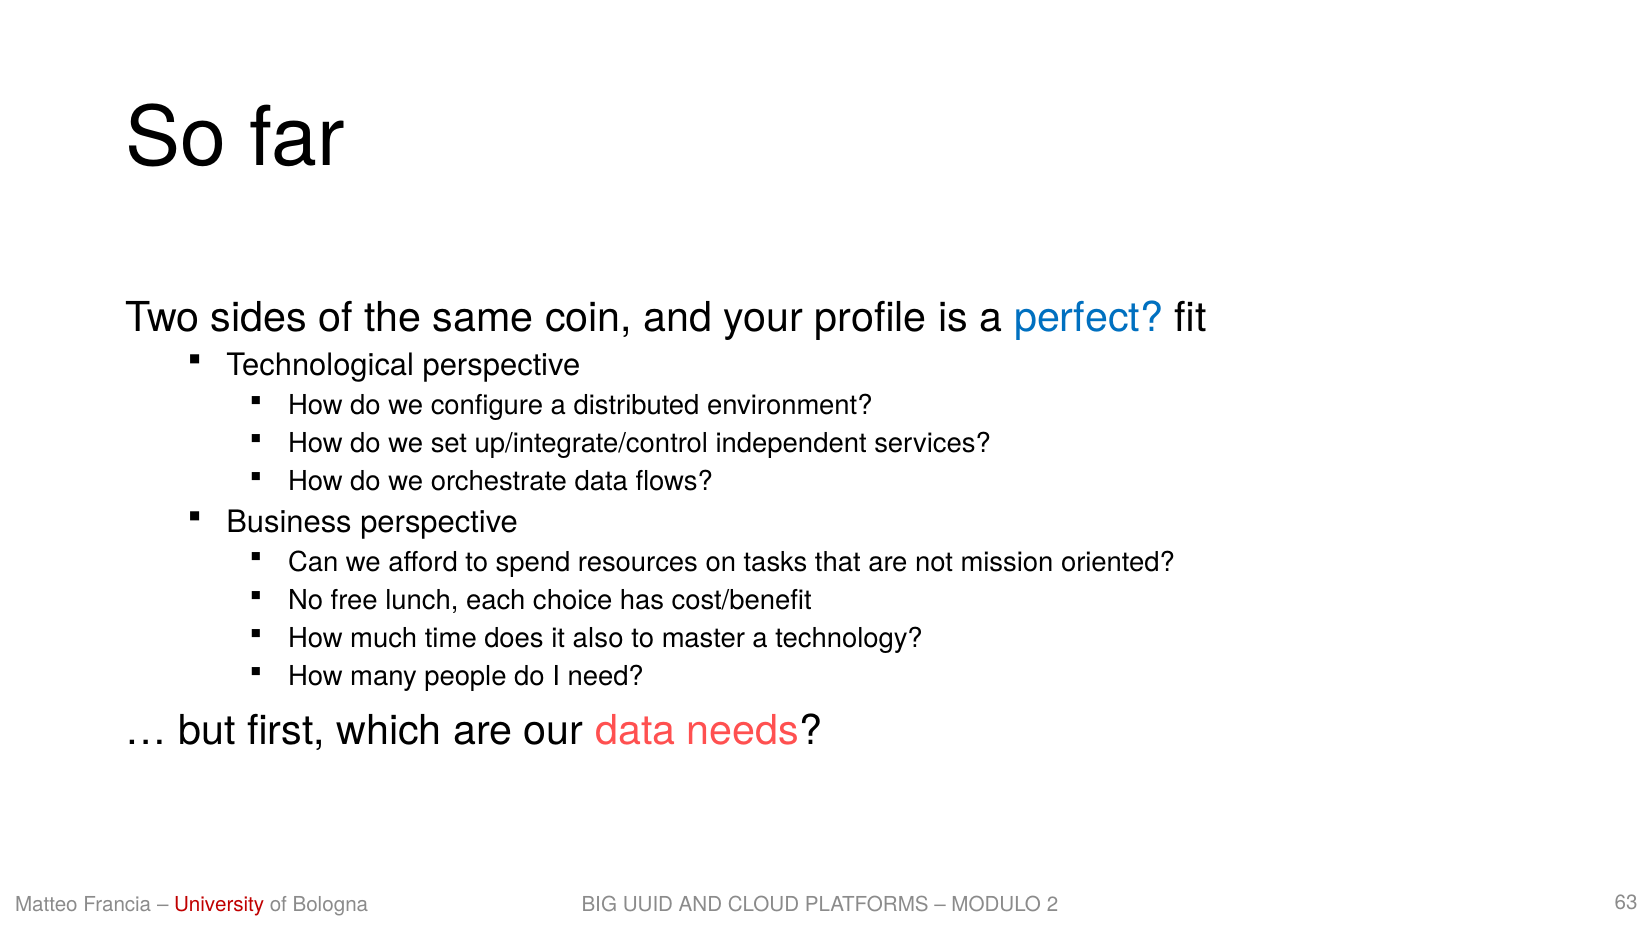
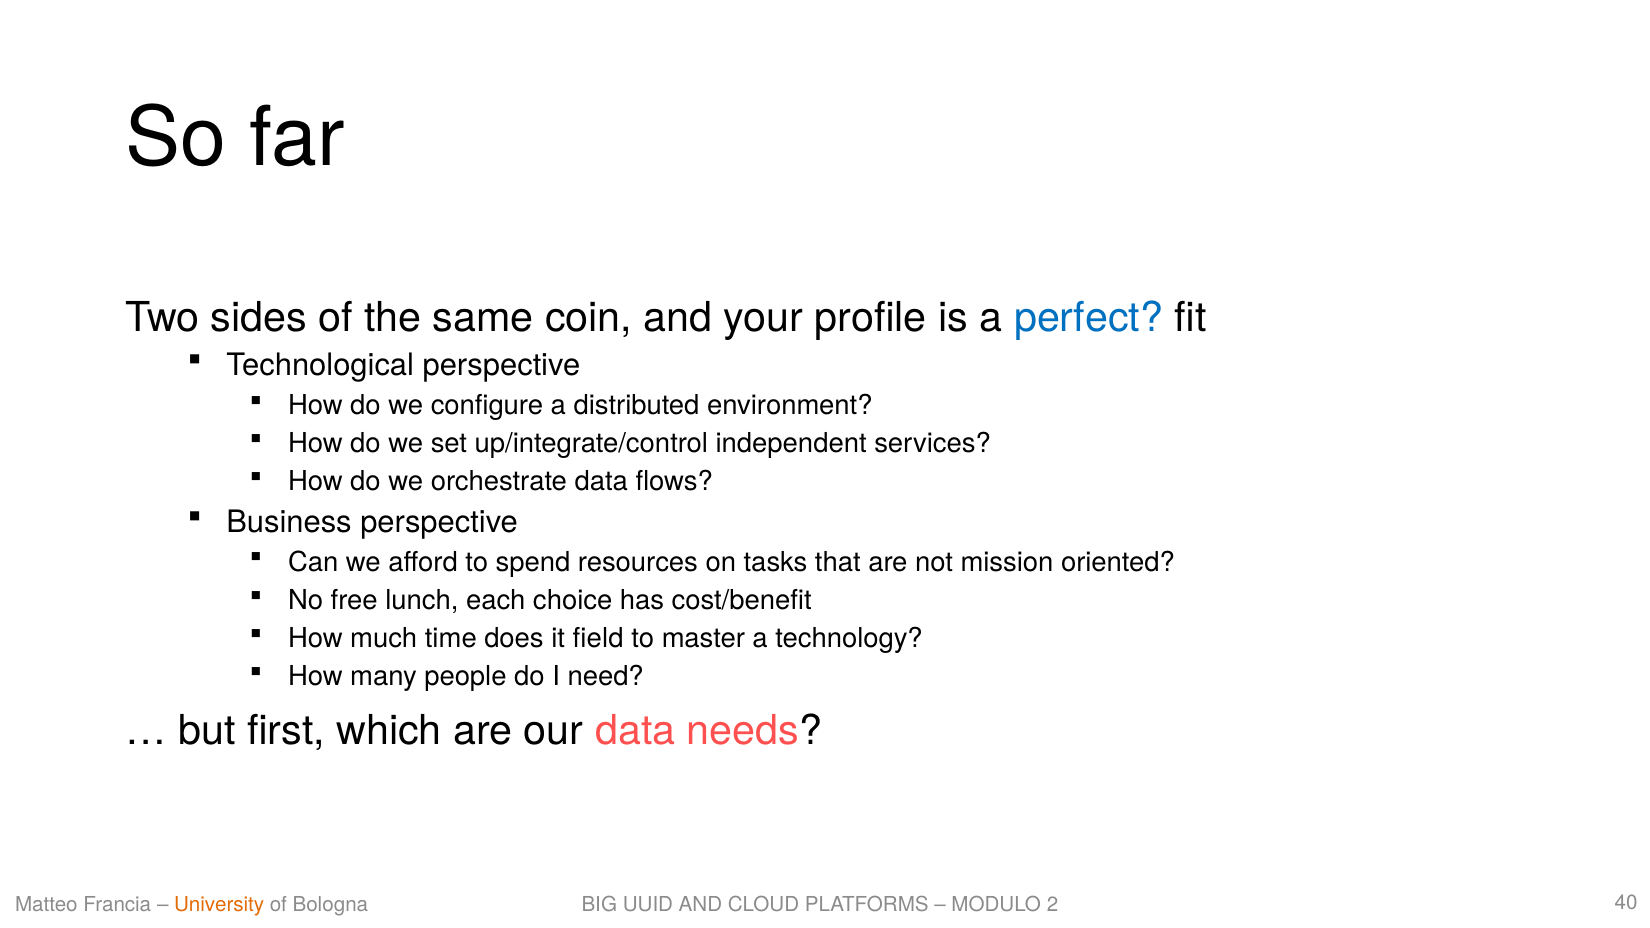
also: also -> field (598, 639)
University colour: red -> orange (219, 905)
63: 63 -> 40 (1626, 902)
